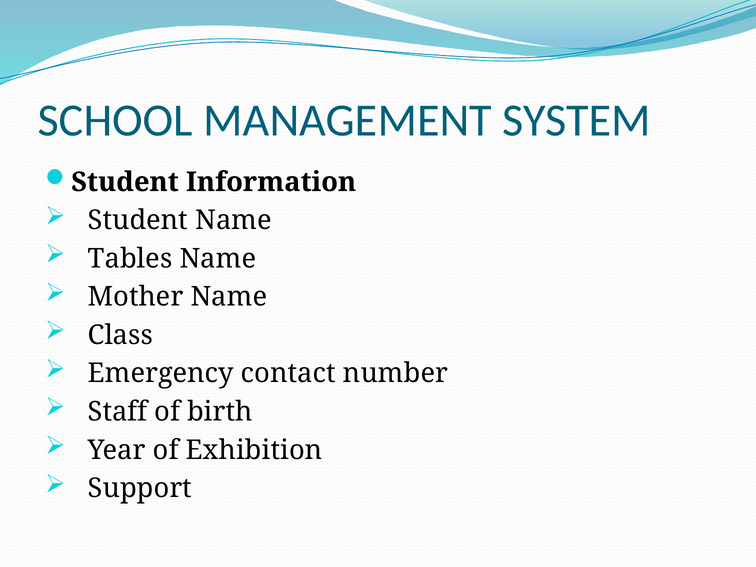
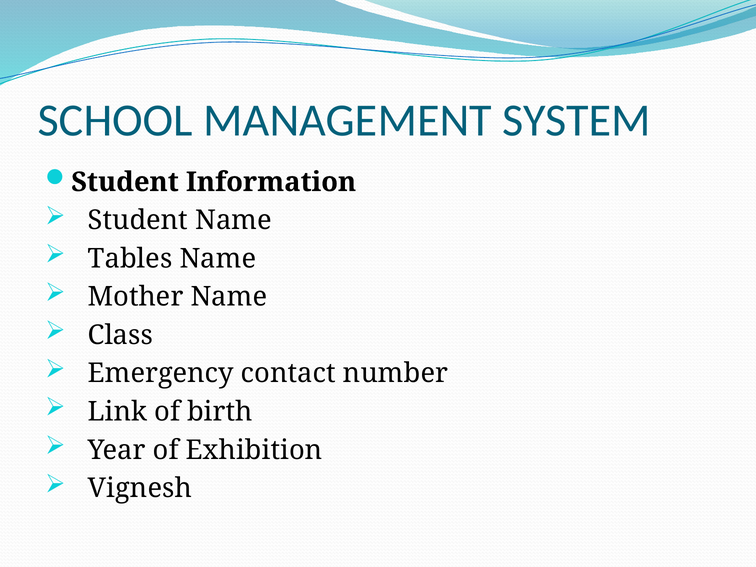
Staff: Staff -> Link (117, 412)
Support: Support -> Vignesh (140, 488)
